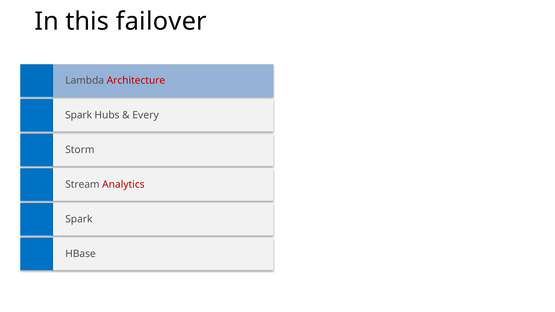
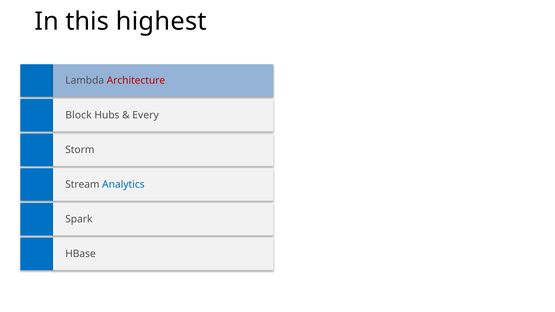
failover: failover -> highest (161, 22)
Spark: Spark -> Block (79, 115)
Analytics colour: red -> blue (123, 185)
